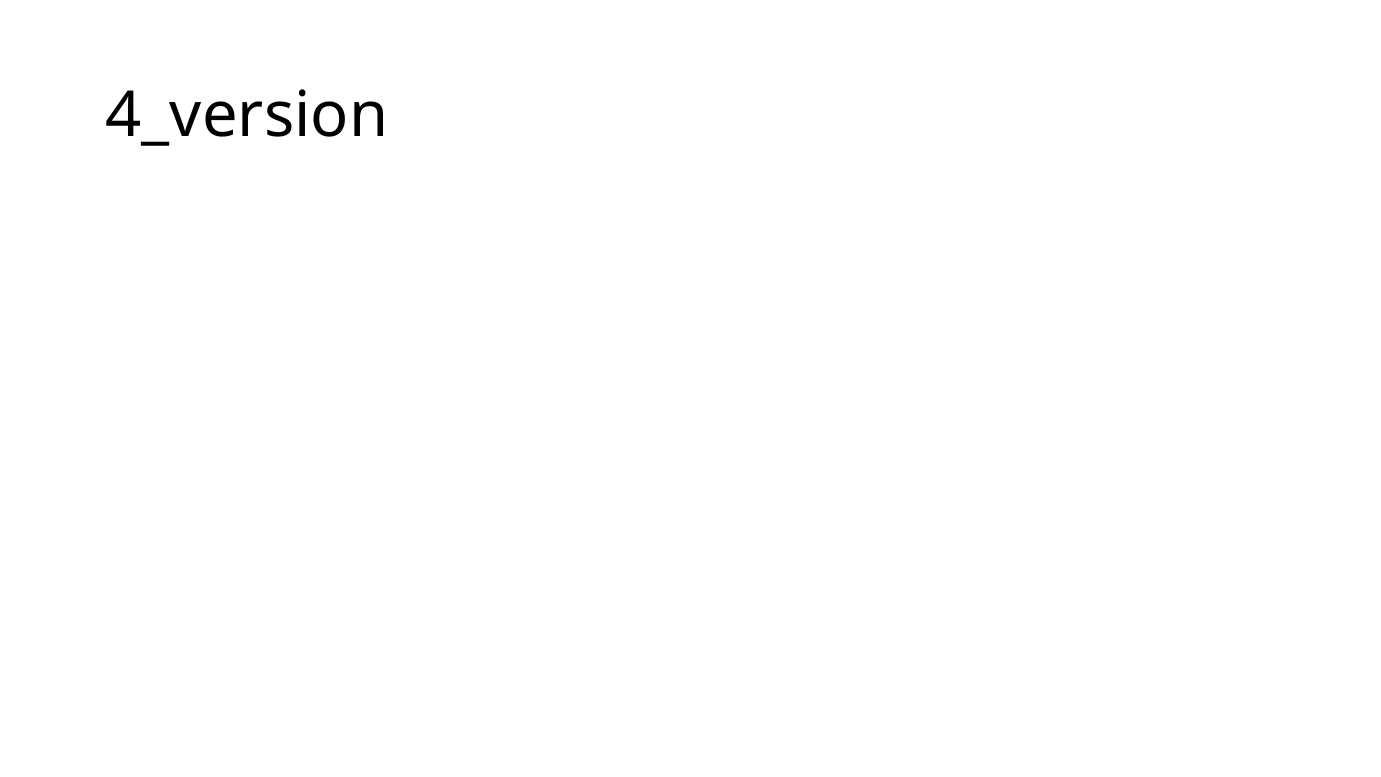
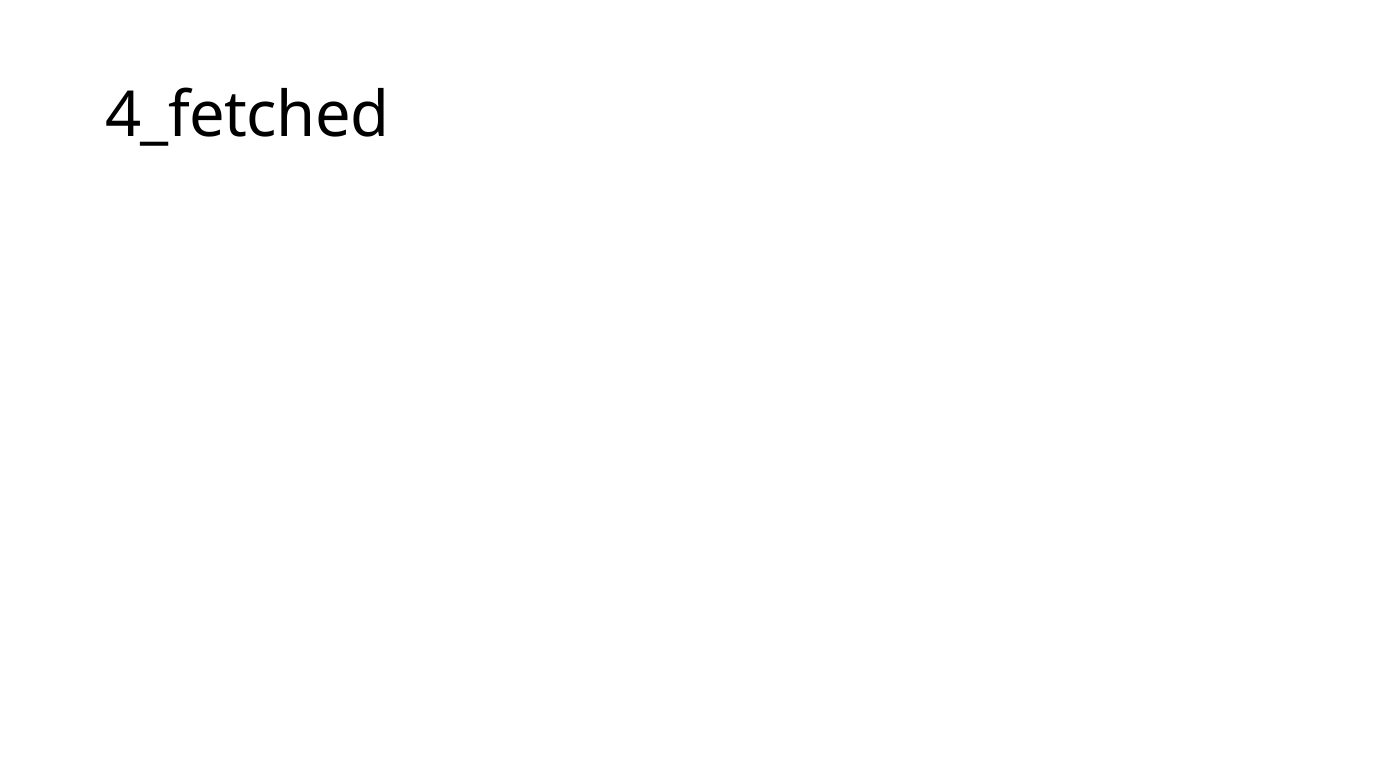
4_version: 4_version -> 4_fetched (247, 116)
